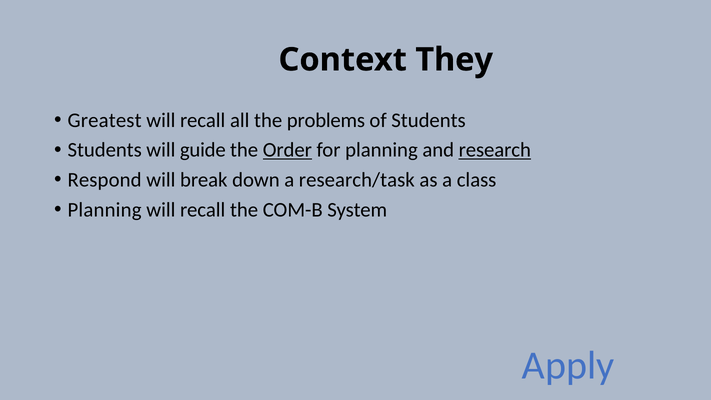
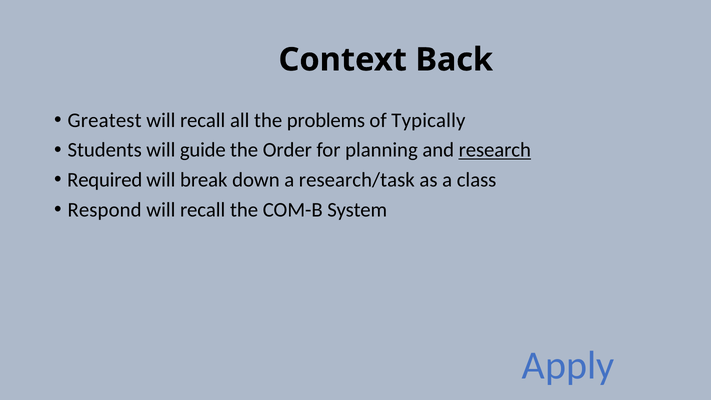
They: They -> Back (454, 60)
of Students: Students -> Typically (428, 120)
Order underline: present -> none (287, 150)
Respond: Respond -> Required (105, 180)
Planning: Planning -> Respond (105, 210)
